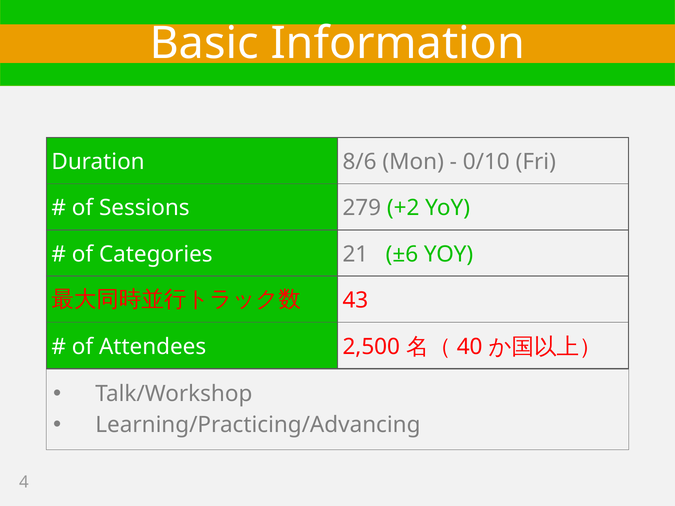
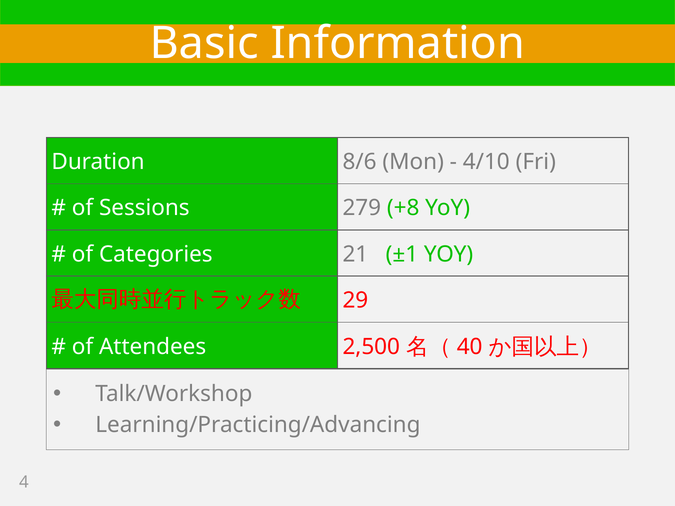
0/10: 0/10 -> 4/10 (486, 162)
+2: +2 -> +8 (403, 208)
±6: ±6 -> ±1 (402, 254)
43: 43 -> 29 (355, 301)
